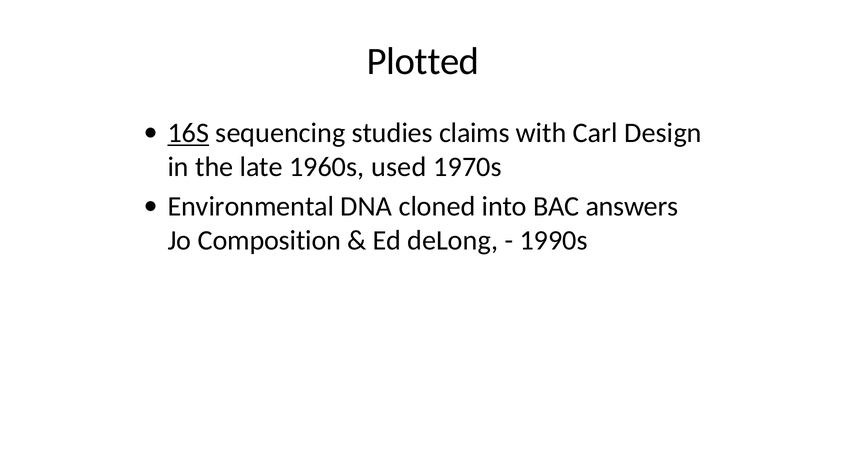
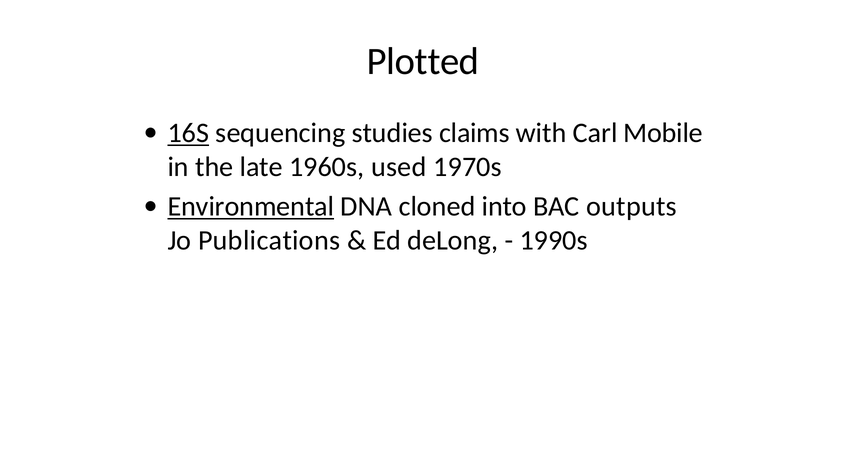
Design: Design -> Mobile (663, 133)
Environmental underline: none -> present (251, 206)
answers: answers -> outputs (632, 206)
Composition: Composition -> Publications (269, 240)
